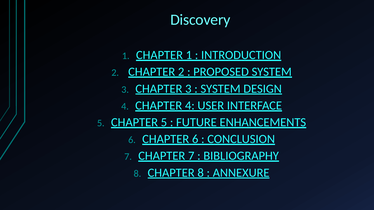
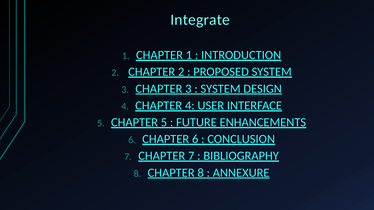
Discovery: Discovery -> Integrate (200, 20)
